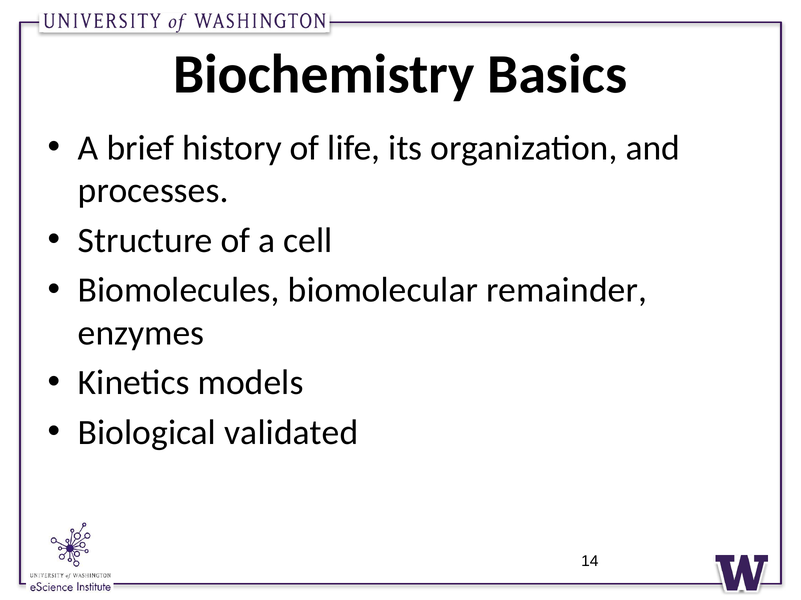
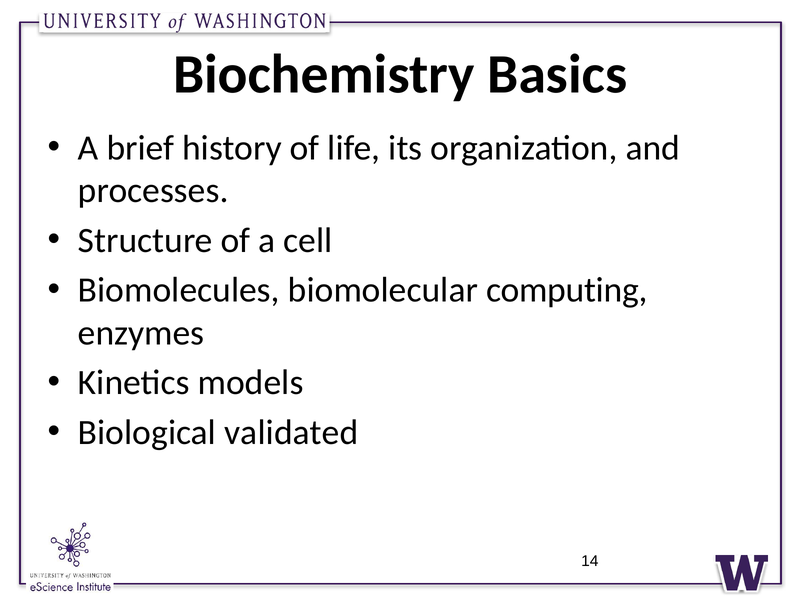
remainder: remainder -> computing (567, 291)
